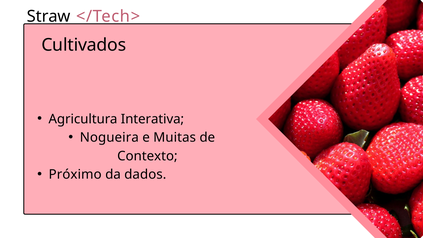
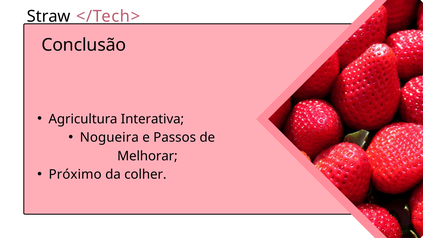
Cultivados: Cultivados -> Conclusão (84, 45)
Muitas: Muitas -> Passos (175, 137)
Contexto: Contexto -> Melhorar (147, 156)
dados: dados -> colher (145, 175)
